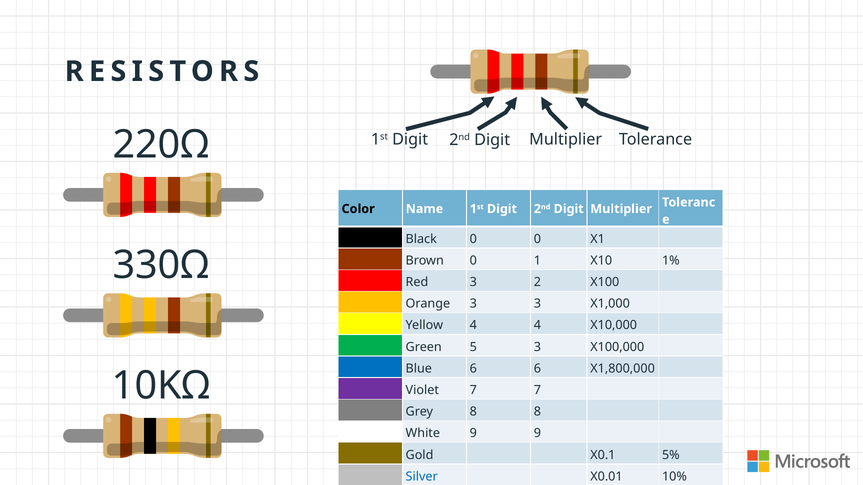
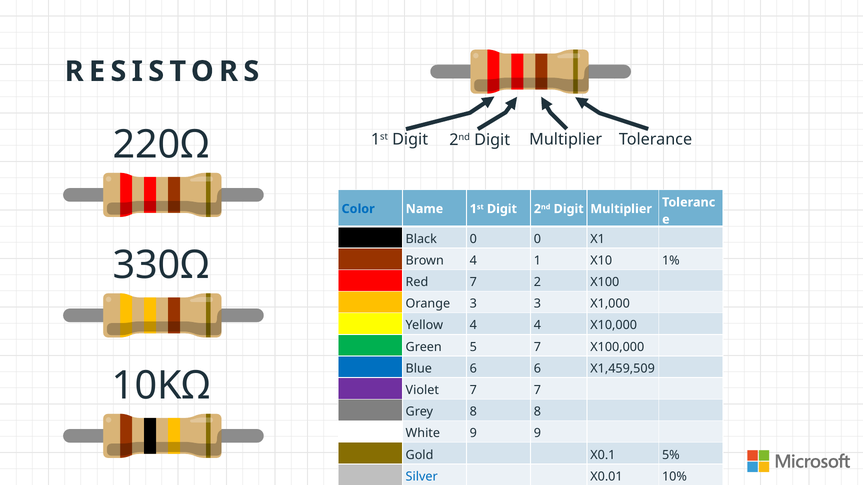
Color colour: black -> blue (358, 209)
Brown 0: 0 -> 4 (473, 261)
Red 3: 3 -> 7 (473, 282)
5 3: 3 -> 7 (537, 347)
X1,800,000: X1,800,000 -> X1,459,509 (623, 369)
